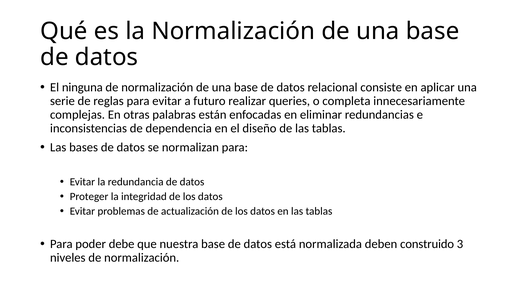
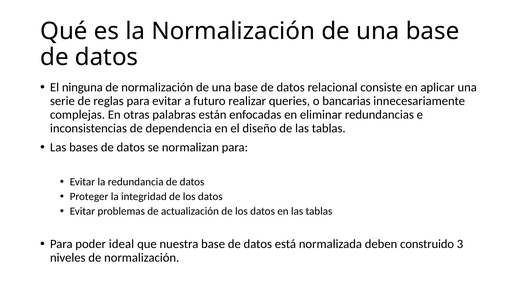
completa: completa -> bancarias (346, 101)
debe: debe -> ideal (122, 244)
